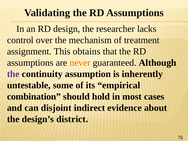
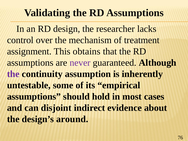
never colour: orange -> purple (80, 63)
combination: combination -> assumptions (34, 97)
district: district -> around (72, 119)
